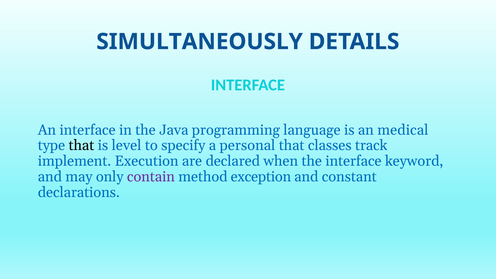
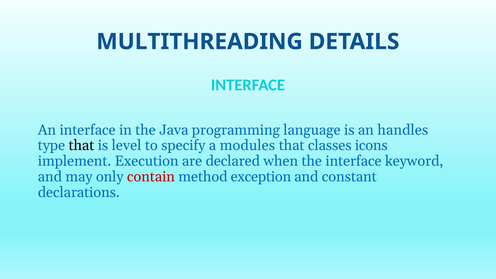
SIMULTANEOUSLY: SIMULTANEOUSLY -> MULTITHREADING (200, 42)
medical: medical -> handles (403, 130)
personal: personal -> modules (247, 146)
track: track -> icons (371, 146)
contain colour: purple -> red (151, 177)
